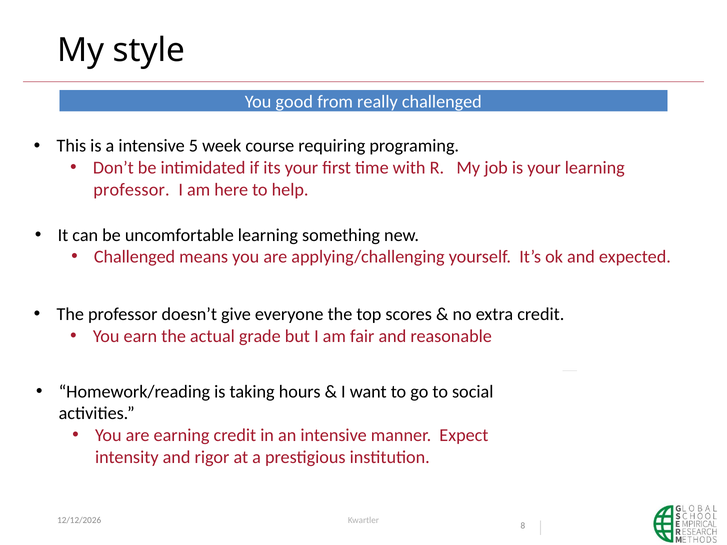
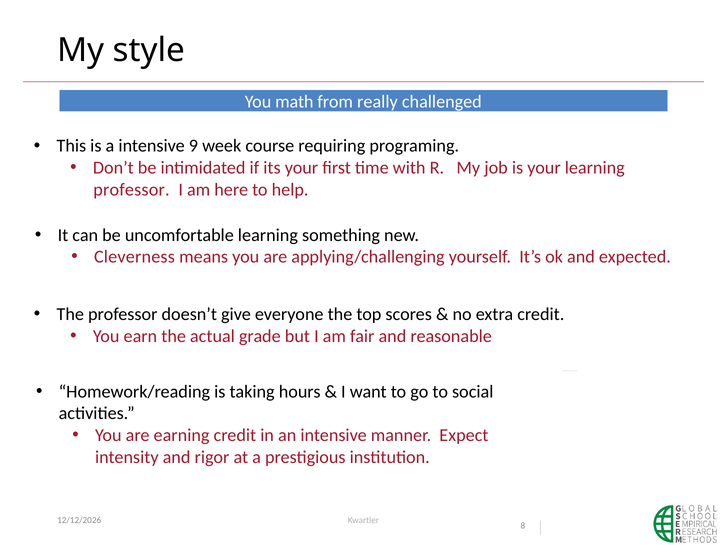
good: good -> math (294, 102)
5: 5 -> 9 (193, 146)
Challenged: Challenged -> Cleverness (134, 257)
